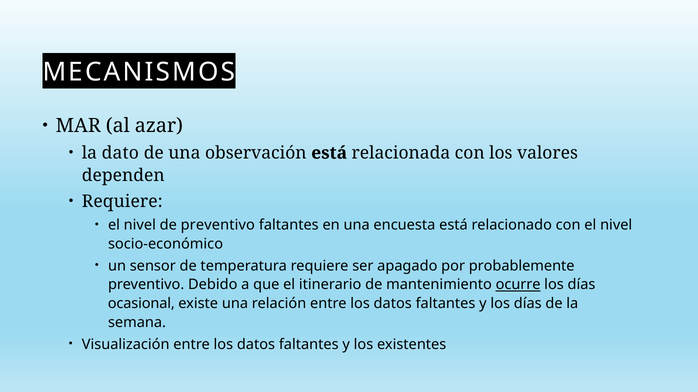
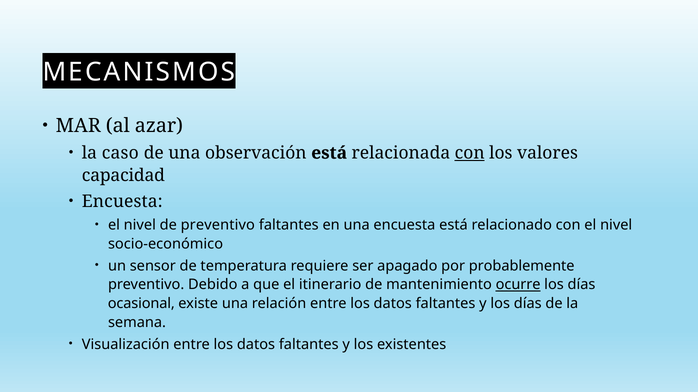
dato: dato -> caso (120, 153)
con underline: none -> present (470, 153)
dependen: dependen -> capacidad (123, 176)
Requiere: Requiere -> Encuesta (122, 202)
